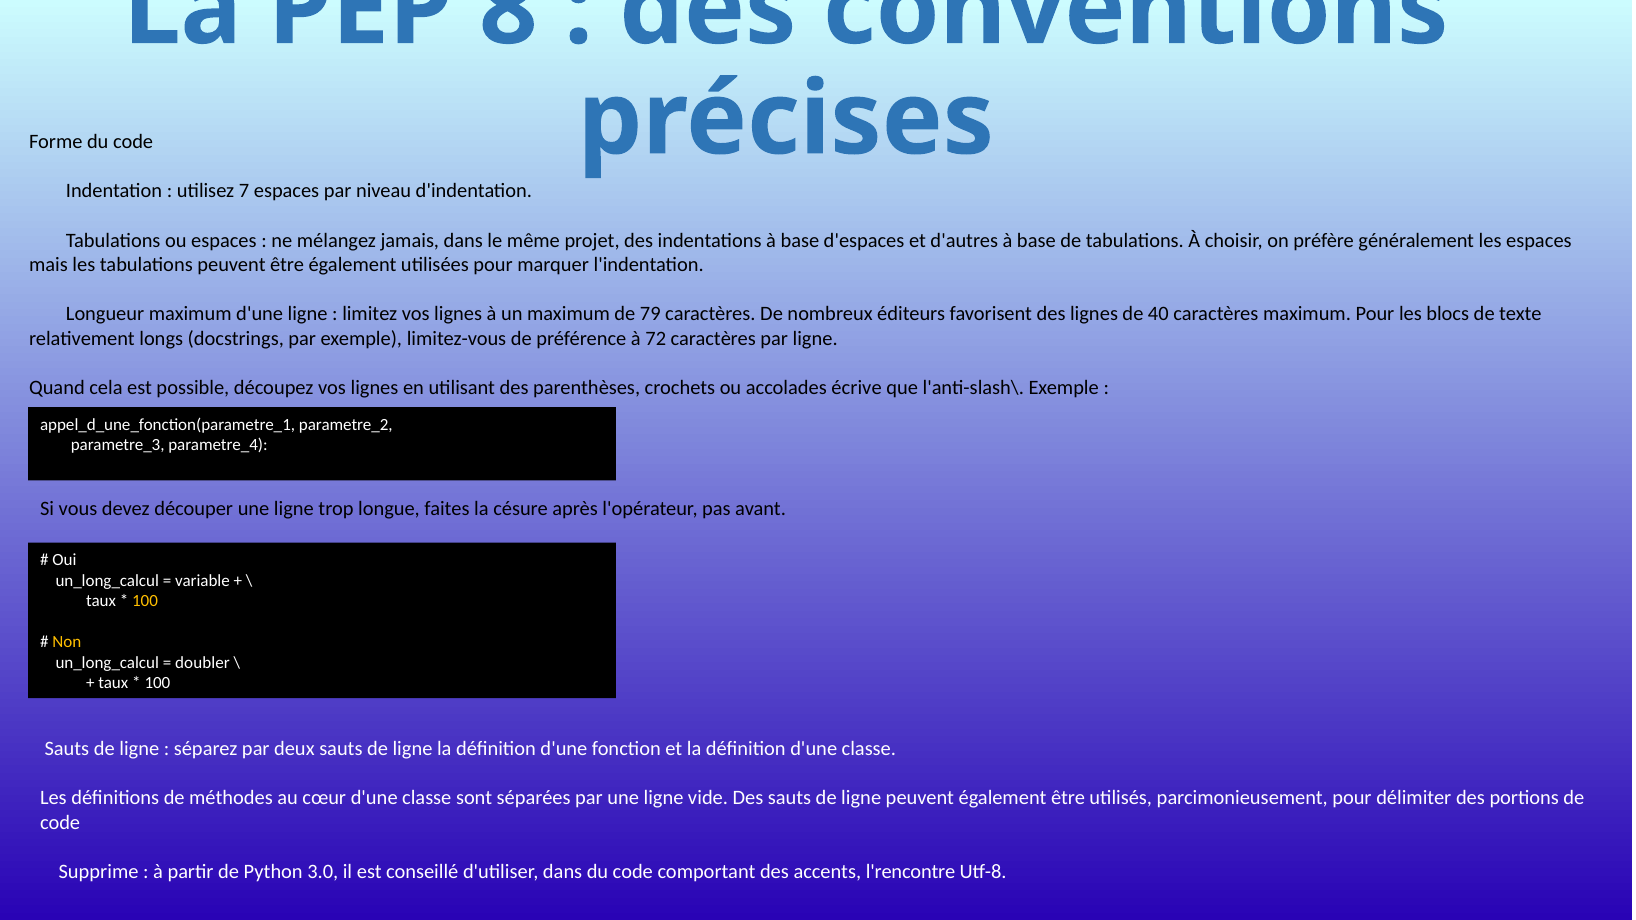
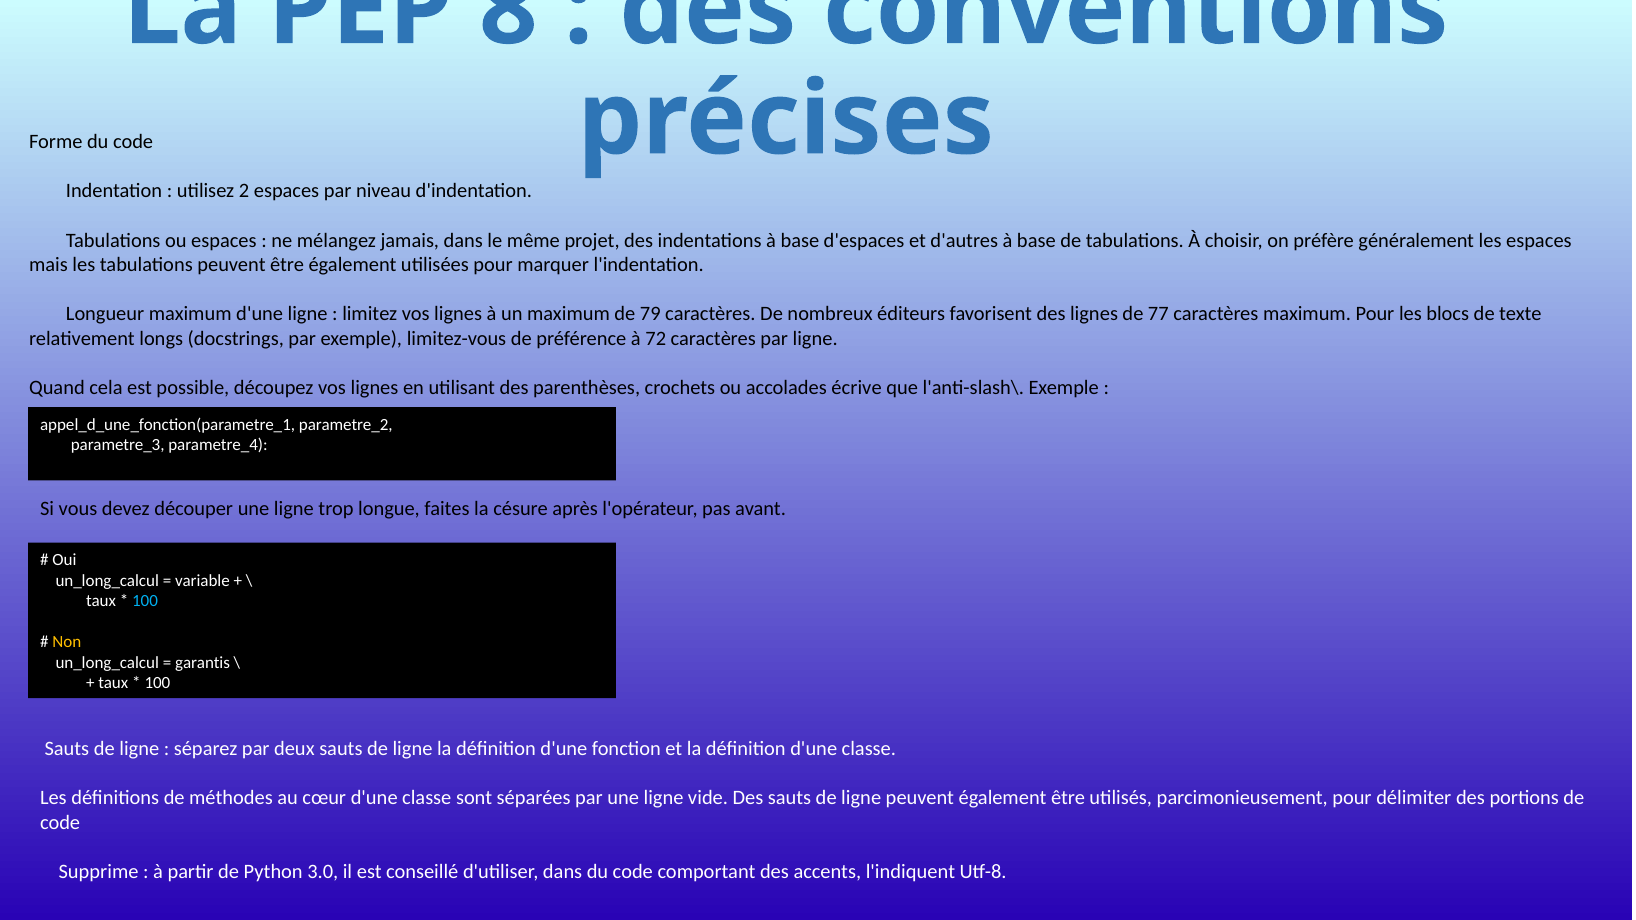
7: 7 -> 2 (244, 191)
40: 40 -> 77 (1158, 314)
100 colour: yellow -> light blue (145, 601)
doubler: doubler -> garantis (203, 663)
l'rencontre: l'rencontre -> l'indiquent (910, 872)
